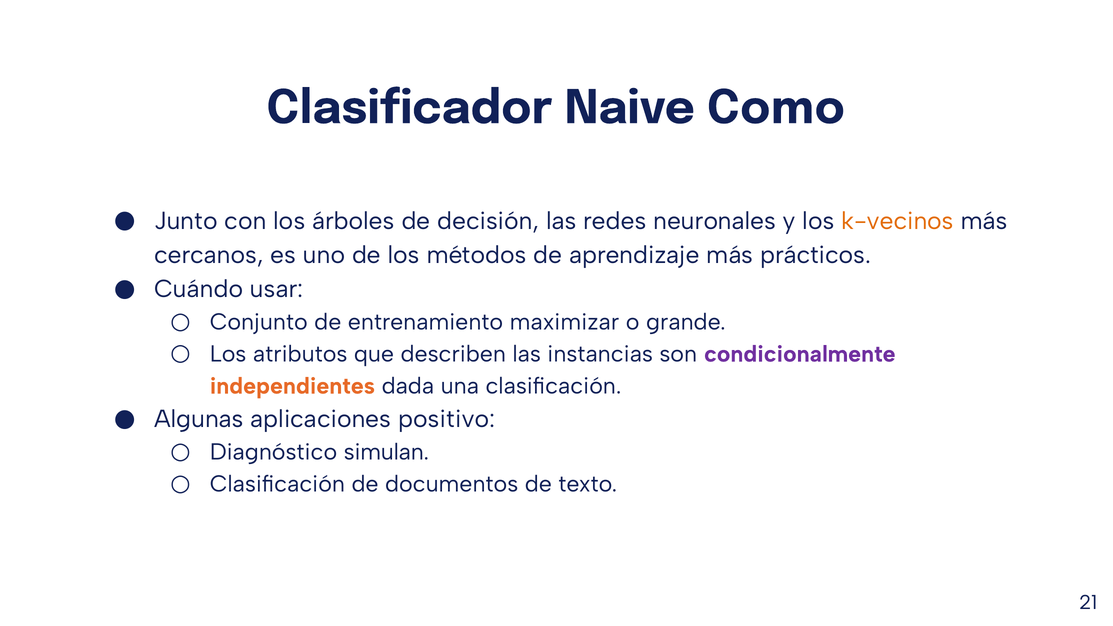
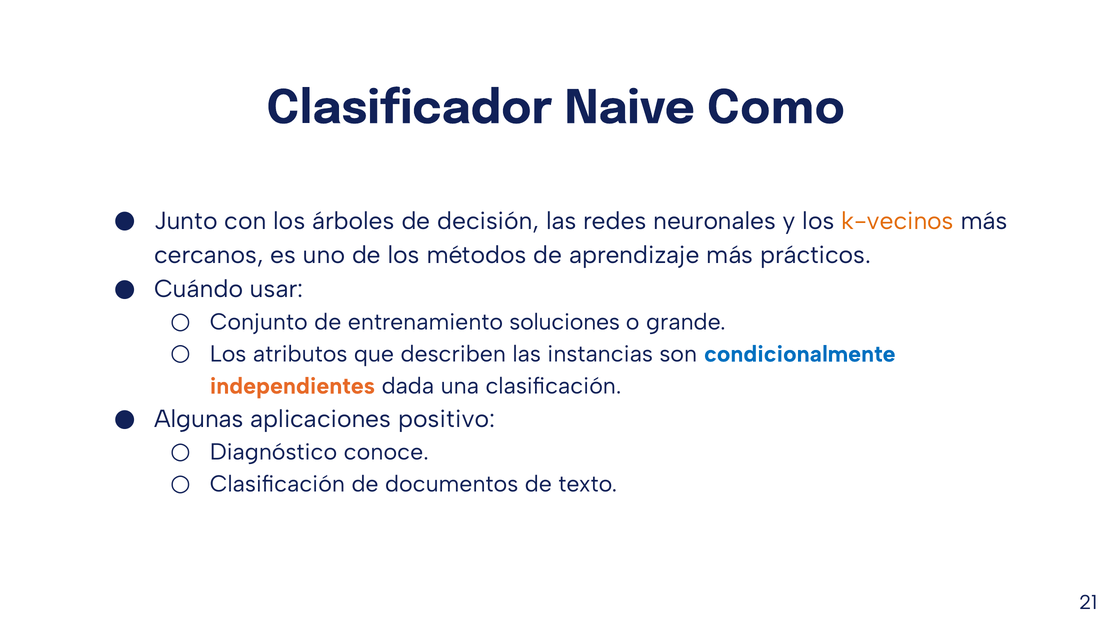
maximizar: maximizar -> soluciones (565, 322)
condicionalmente colour: purple -> blue (800, 354)
simulan: simulan -> conoce (386, 452)
